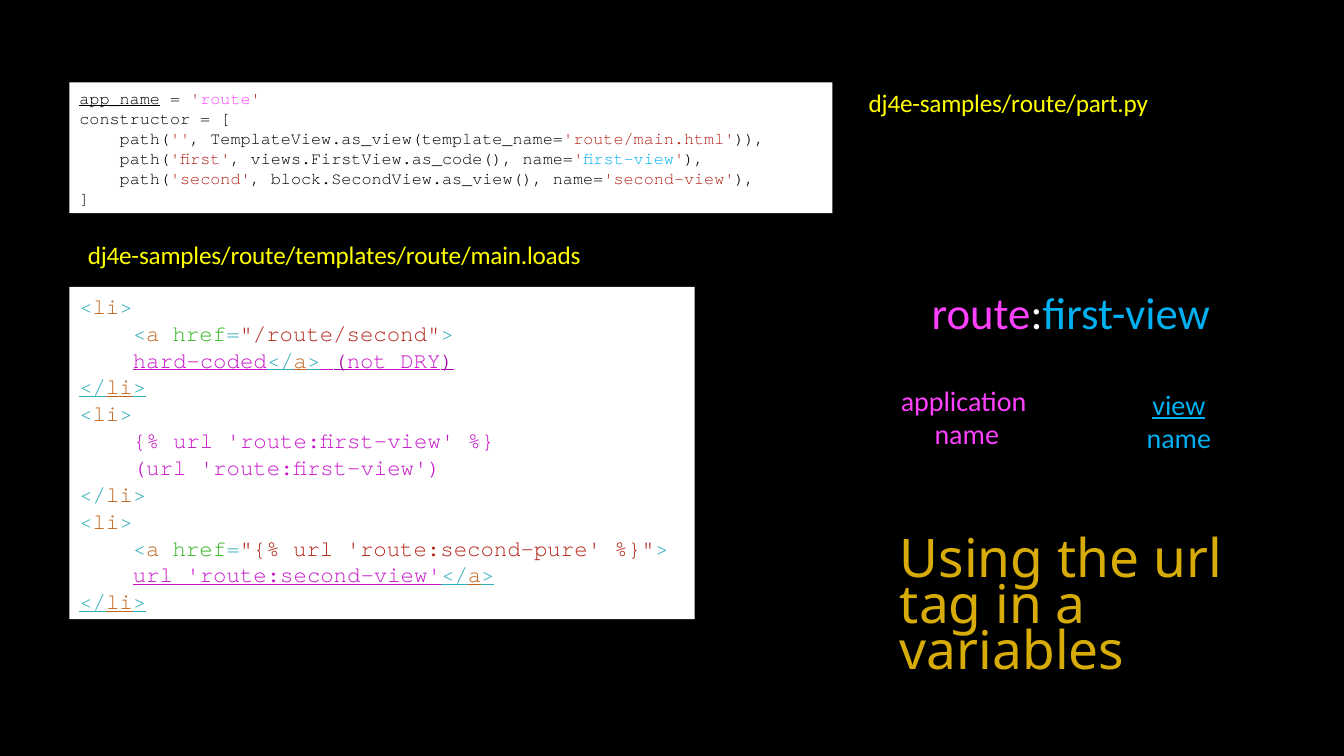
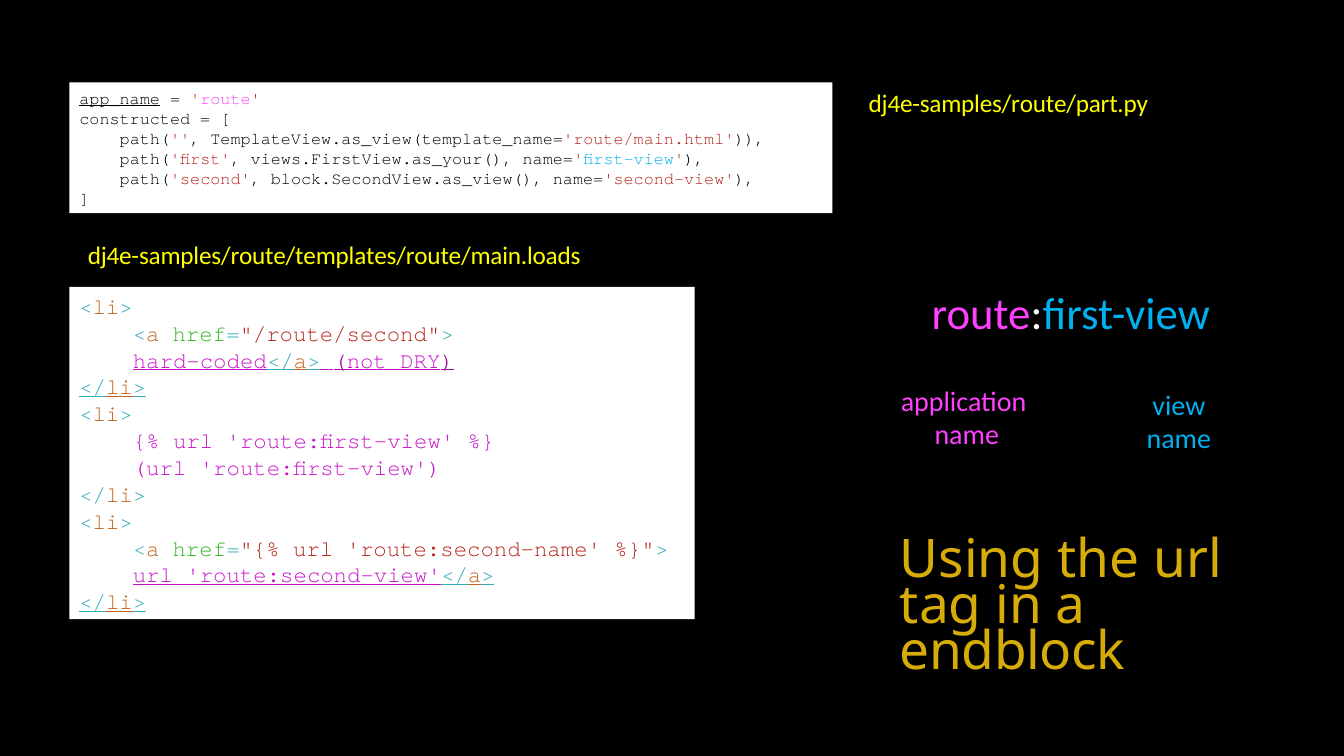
constructor: constructor -> constructed (135, 119)
views.FirstView.as_code(: views.FirstView.as_code( -> views.FirstView.as_your( (382, 159)
view underline: present -> none (1179, 406)
route:second-pure: route:second-pure -> route:second-name (474, 549)
variables: variables -> endblock (1012, 652)
